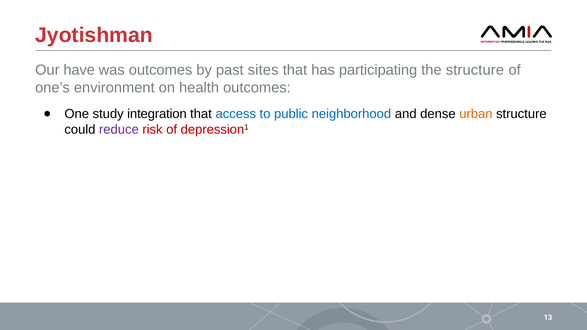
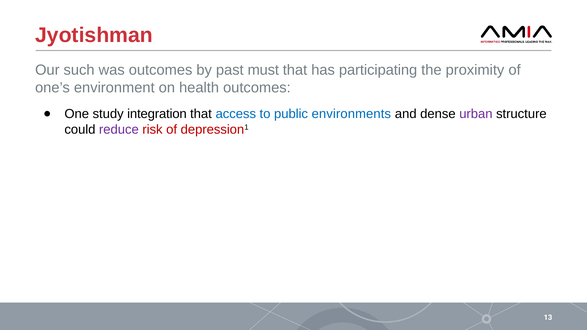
have: have -> such (79, 70)
sites: sites -> must (263, 70)
the structure: structure -> proximity (475, 70)
neighborhood: neighborhood -> environments (351, 114)
urban colour: orange -> purple (476, 114)
